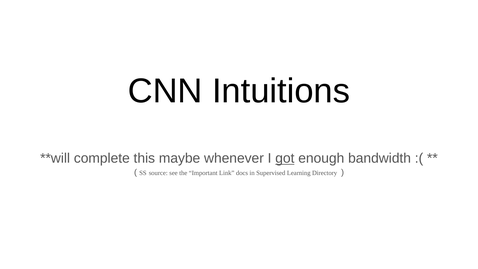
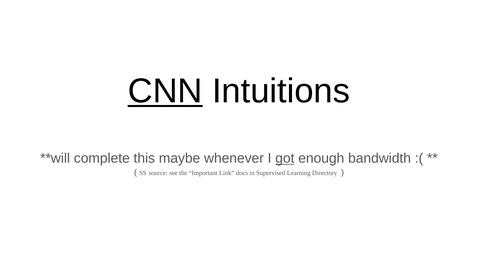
CNN underline: none -> present (165, 91)
